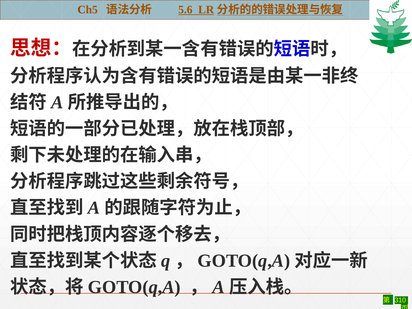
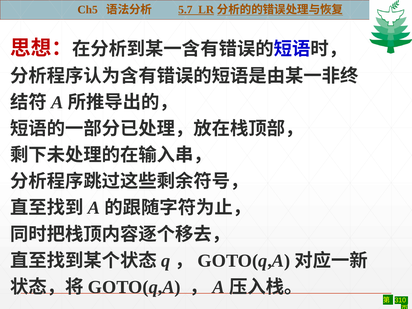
5.6: 5.6 -> 5.7 (185, 10)
